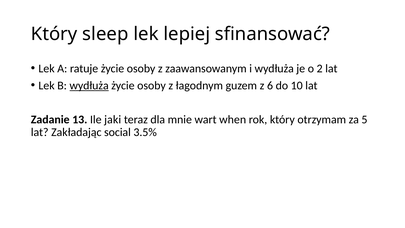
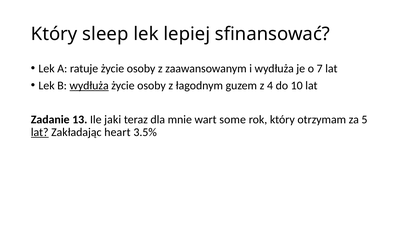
2: 2 -> 7 (320, 68)
6: 6 -> 4 (270, 85)
when: when -> some (233, 119)
lat underline: none -> present (40, 132)
social: social -> heart (117, 132)
